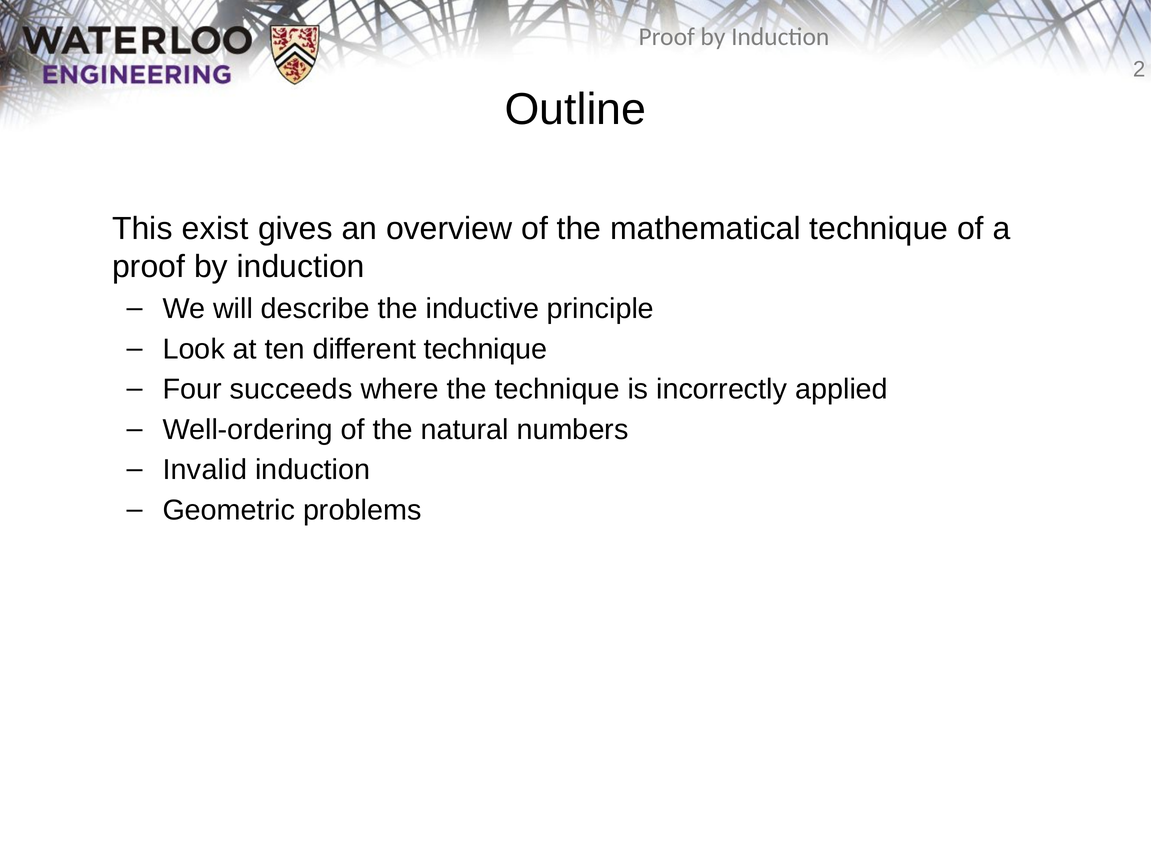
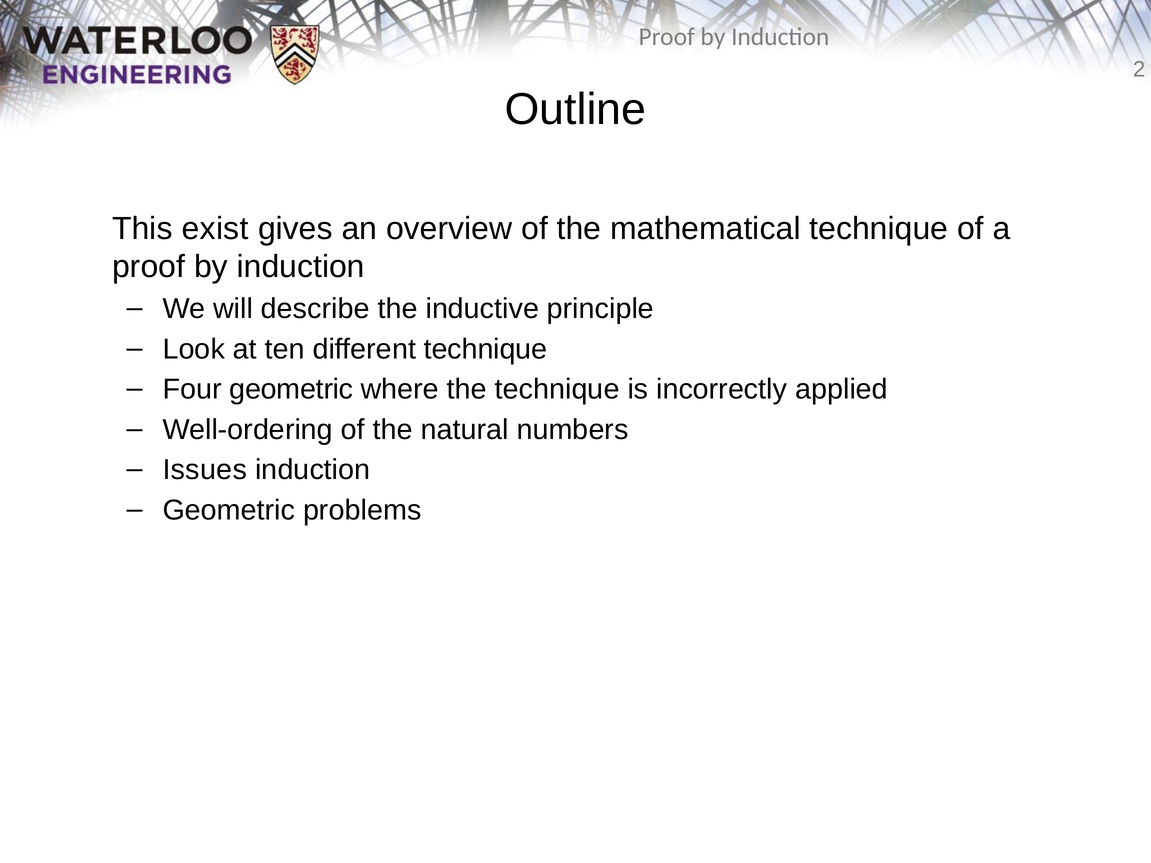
Four succeeds: succeeds -> geometric (291, 390)
Invalid: Invalid -> Issues (205, 470)
